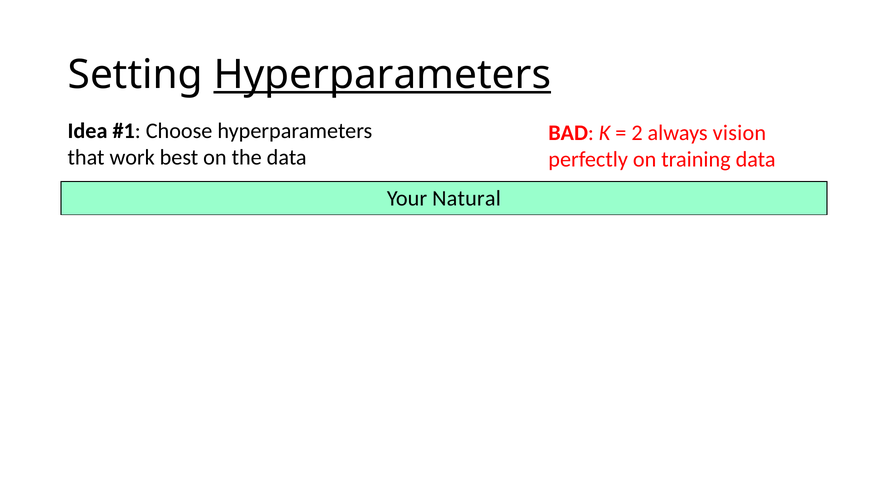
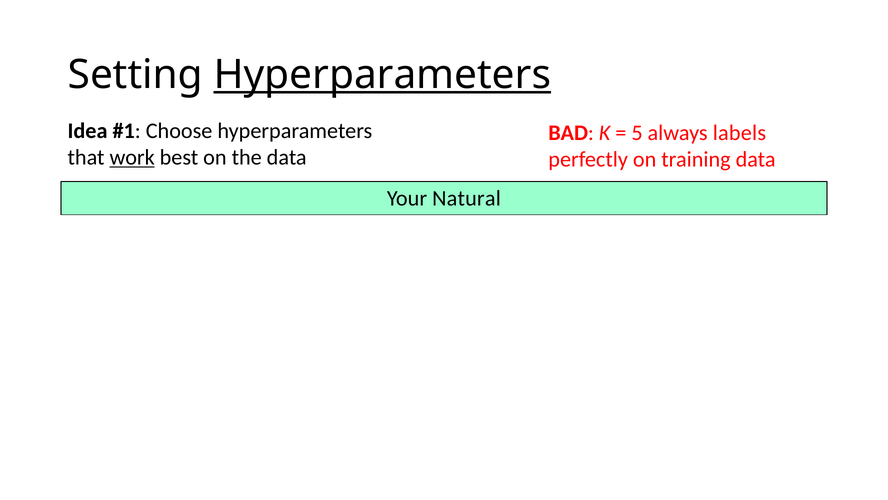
2: 2 -> 5 (637, 133)
vision: vision -> labels (739, 133)
work underline: none -> present (132, 157)
